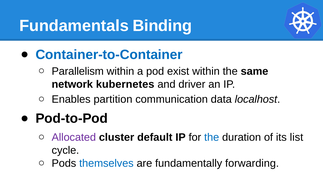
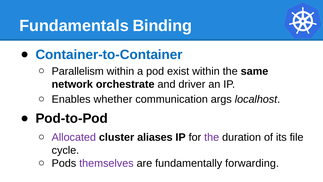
kubernetes: kubernetes -> orchestrate (125, 84)
partition: partition -> whether (113, 99)
data: data -> args (221, 99)
default: default -> aliases (155, 137)
the colour: blue -> purple (212, 137)
list: list -> file (297, 137)
themselves colour: blue -> purple (106, 163)
